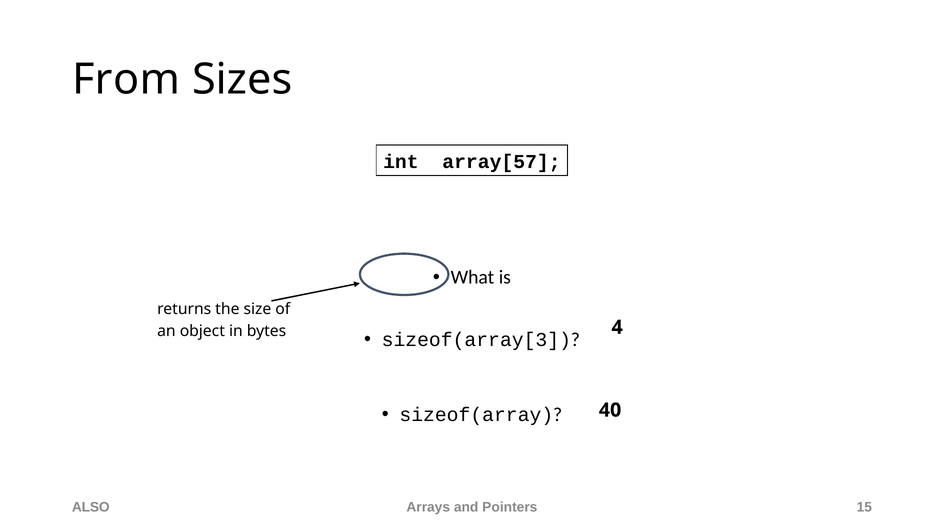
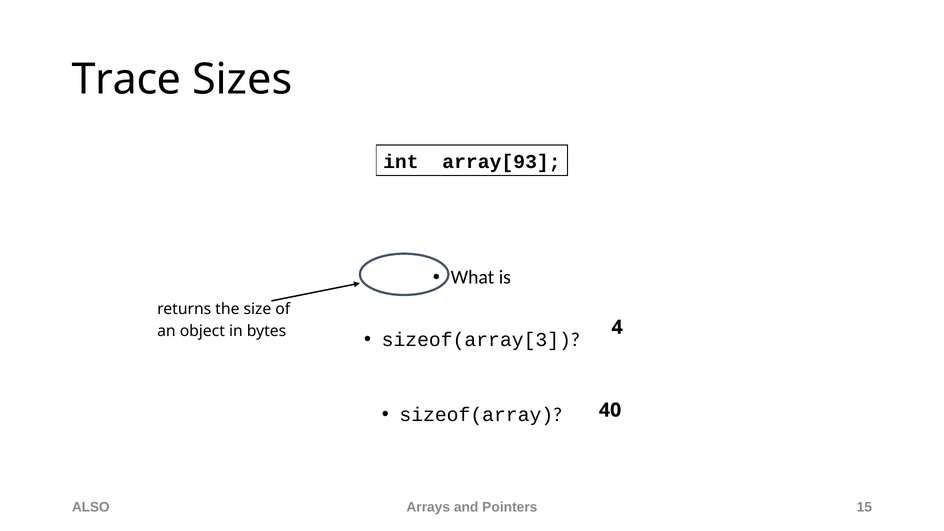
From: From -> Trace (127, 79)
array[57: array[57 -> array[93 (501, 162)
